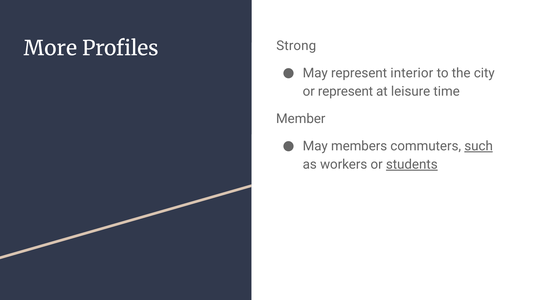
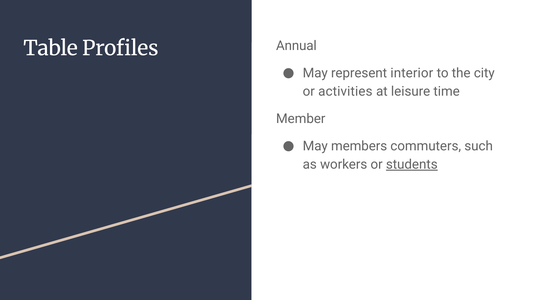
More: More -> Table (50, 48)
Strong: Strong -> Annual (296, 46)
or represent: represent -> activities (345, 91)
such underline: present -> none (479, 146)
